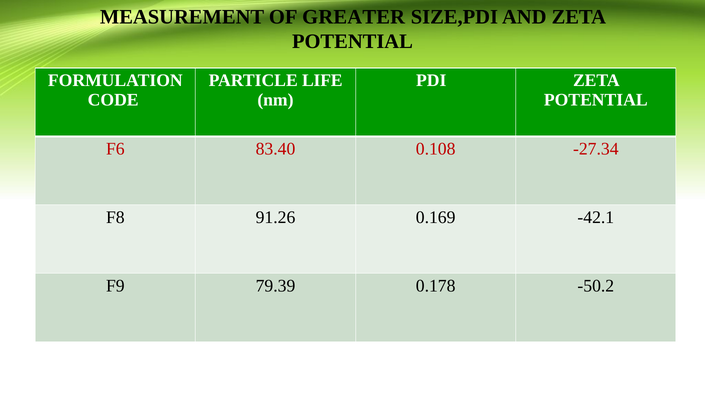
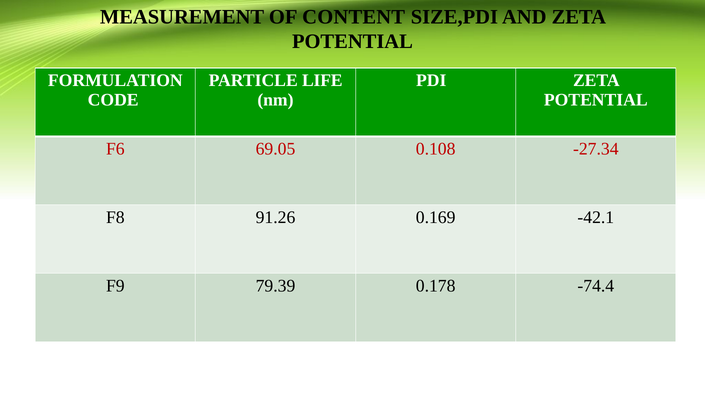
GREATER: GREATER -> CONTENT (354, 17)
83.40: 83.40 -> 69.05 (275, 149)
-50.2: -50.2 -> -74.4 (596, 286)
